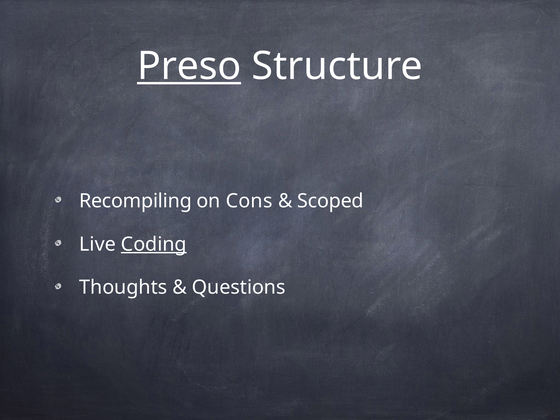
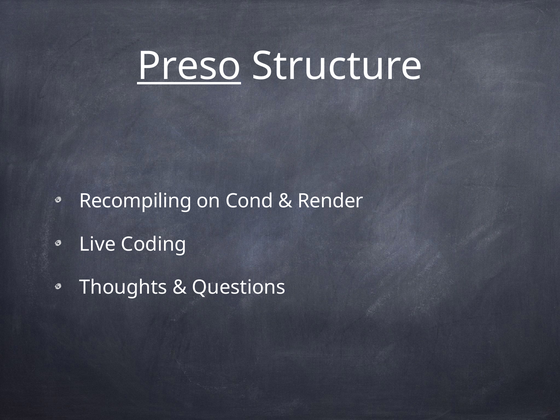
Cons: Cons -> Cond (249, 201)
Scoped: Scoped -> Render (330, 201)
Coding underline: present -> none (154, 244)
